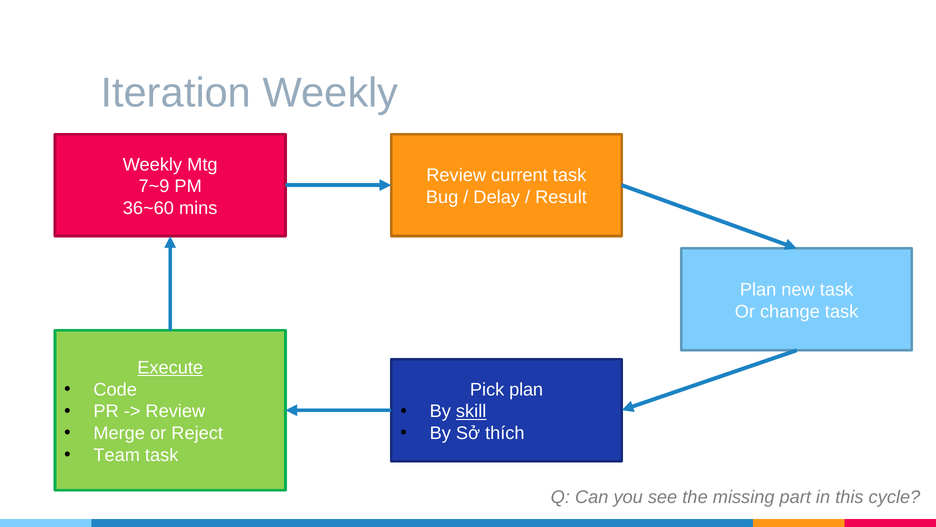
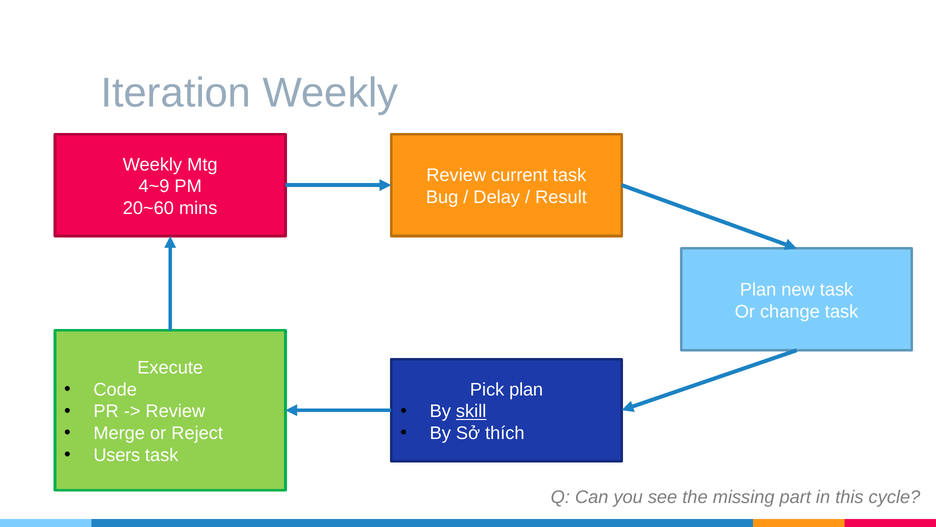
7~9: 7~9 -> 4~9 (154, 186)
36~60: 36~60 -> 20~60 (148, 208)
Execute underline: present -> none (170, 367)
Team: Team -> Users (117, 455)
